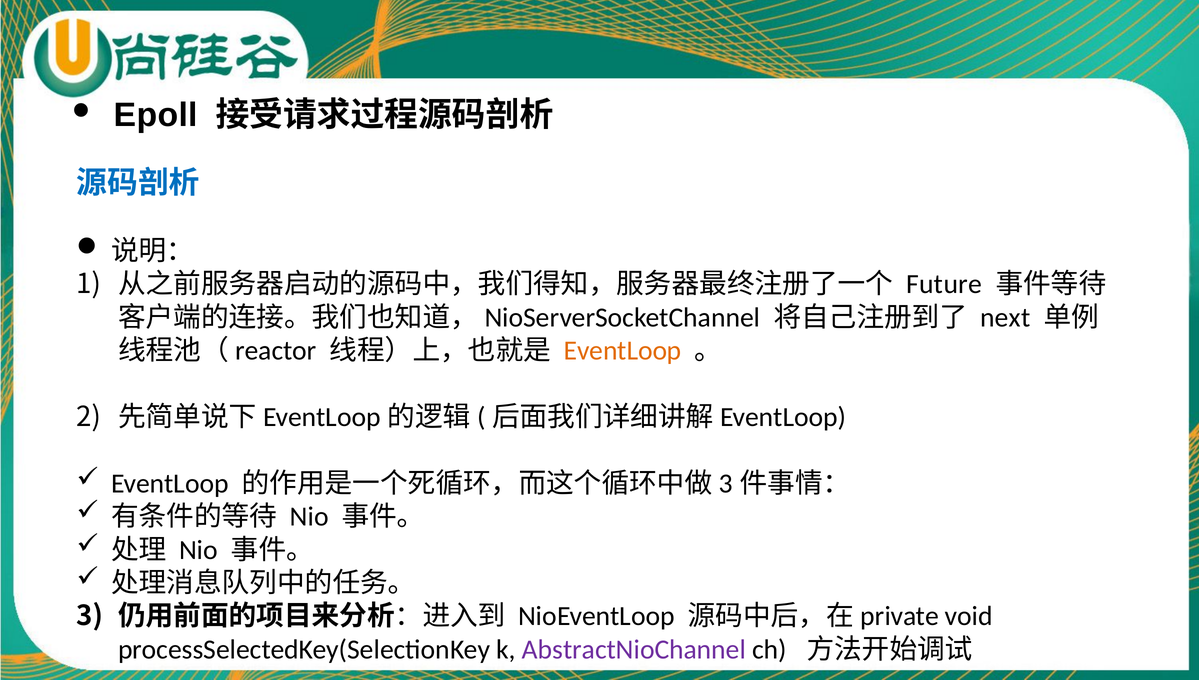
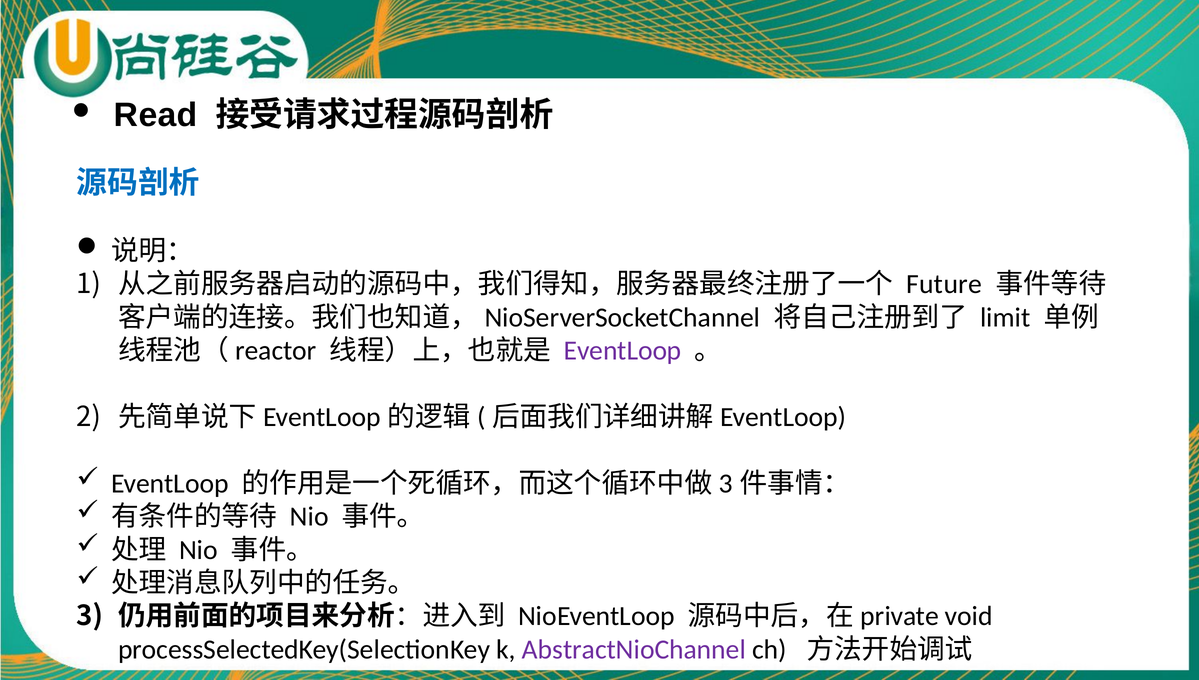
Epoll: Epoll -> Read (156, 115)
next: next -> limit (1005, 318)
EventLoop colour: orange -> purple (623, 351)
